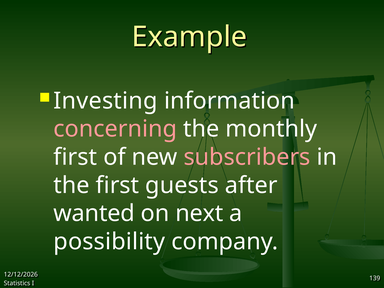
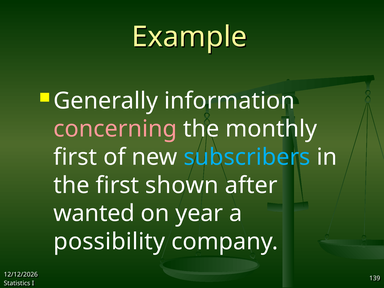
Investing: Investing -> Generally (106, 101)
subscribers colour: pink -> light blue (247, 157)
guests: guests -> shown (182, 185)
next: next -> year (199, 213)
